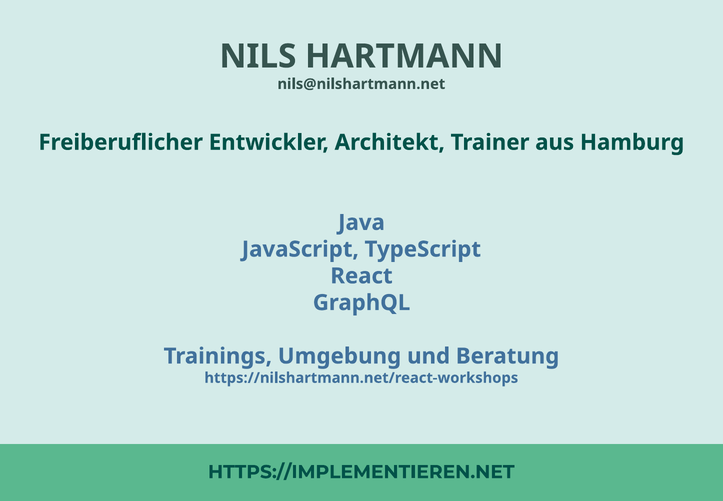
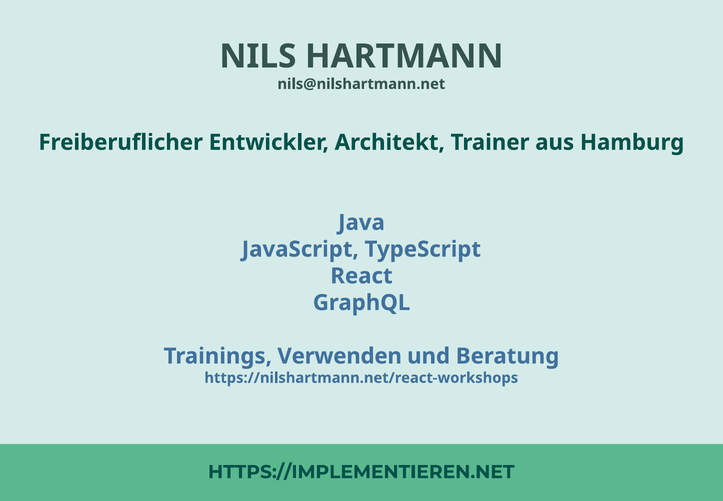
Umgebung: Umgebung -> Verwenden (340, 356)
